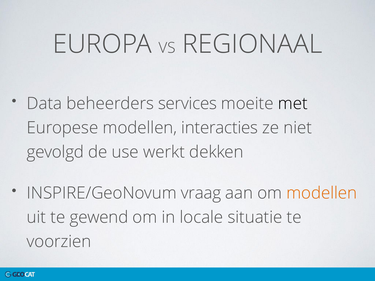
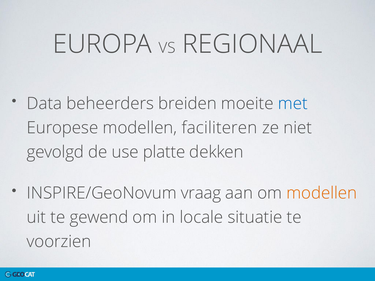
services: services -> breiden (187, 104)
met colour: black -> blue (293, 104)
interacties: interacties -> faciliteren (219, 128)
werkt: werkt -> platte (164, 152)
